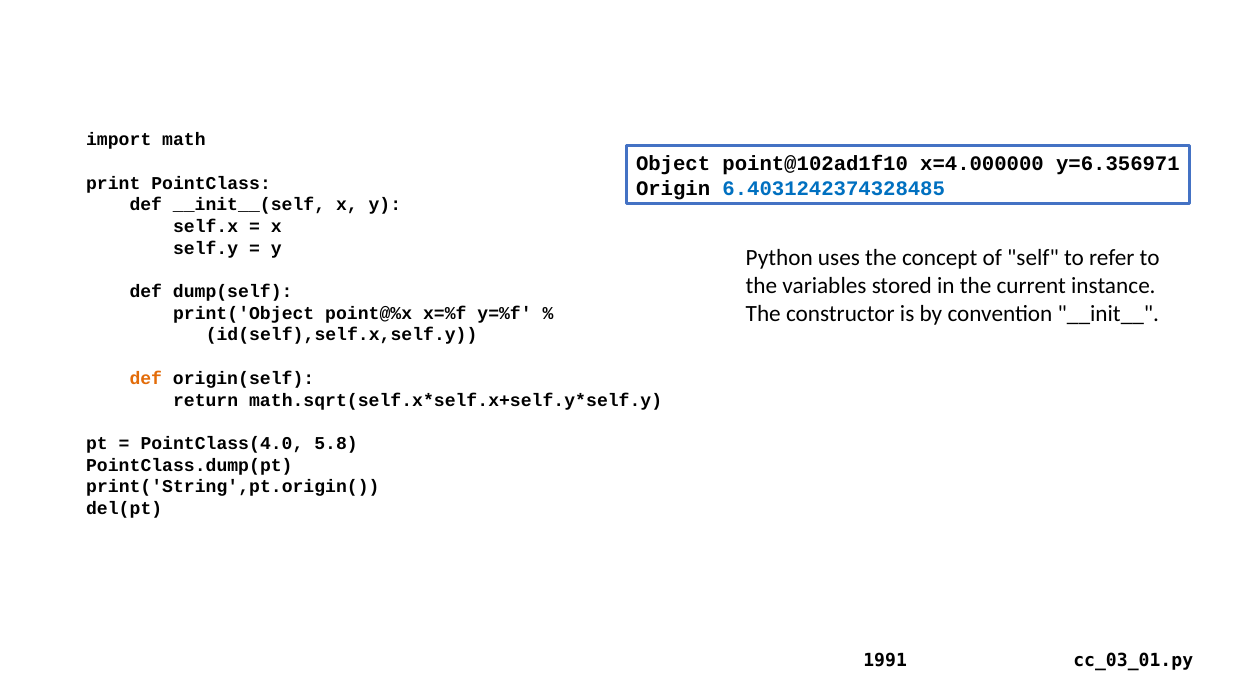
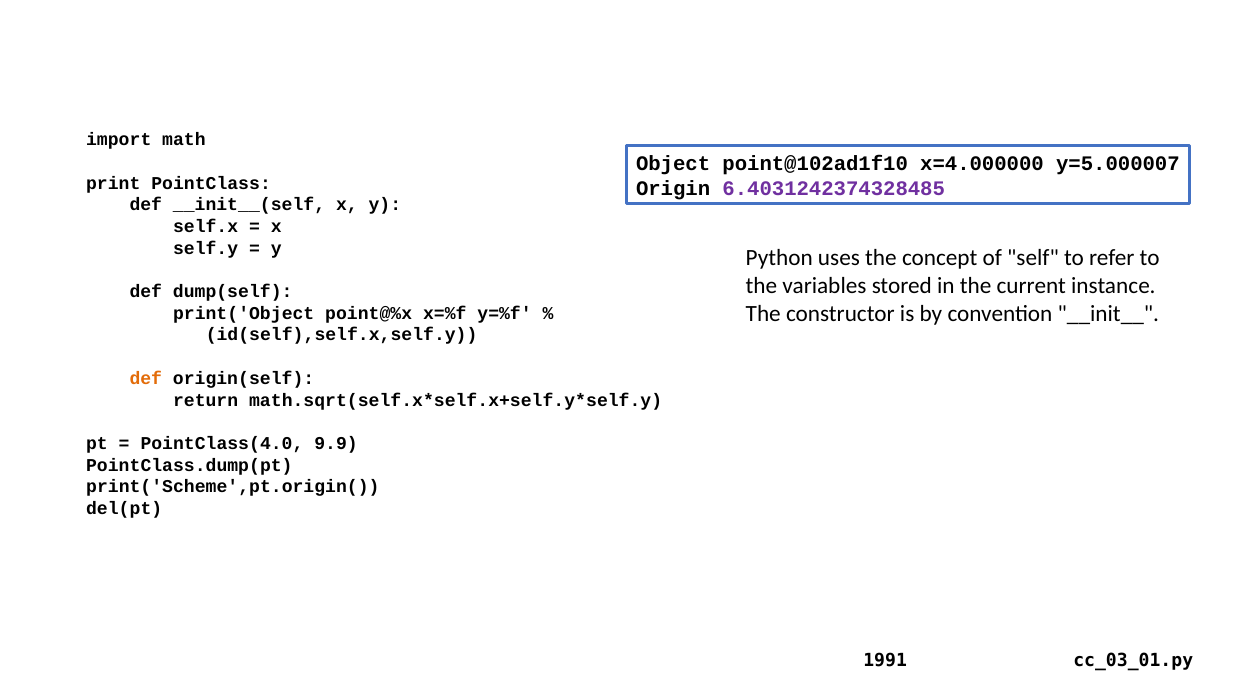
y=6.356971: y=6.356971 -> y=5.000007 (1118, 164)
6.4031242374328485 colour: blue -> purple (834, 189)
5.8: 5.8 -> 9.9 (336, 444)
print('String',pt.origin(: print('String',pt.origin( -> print('Scheme',pt.origin( (233, 487)
